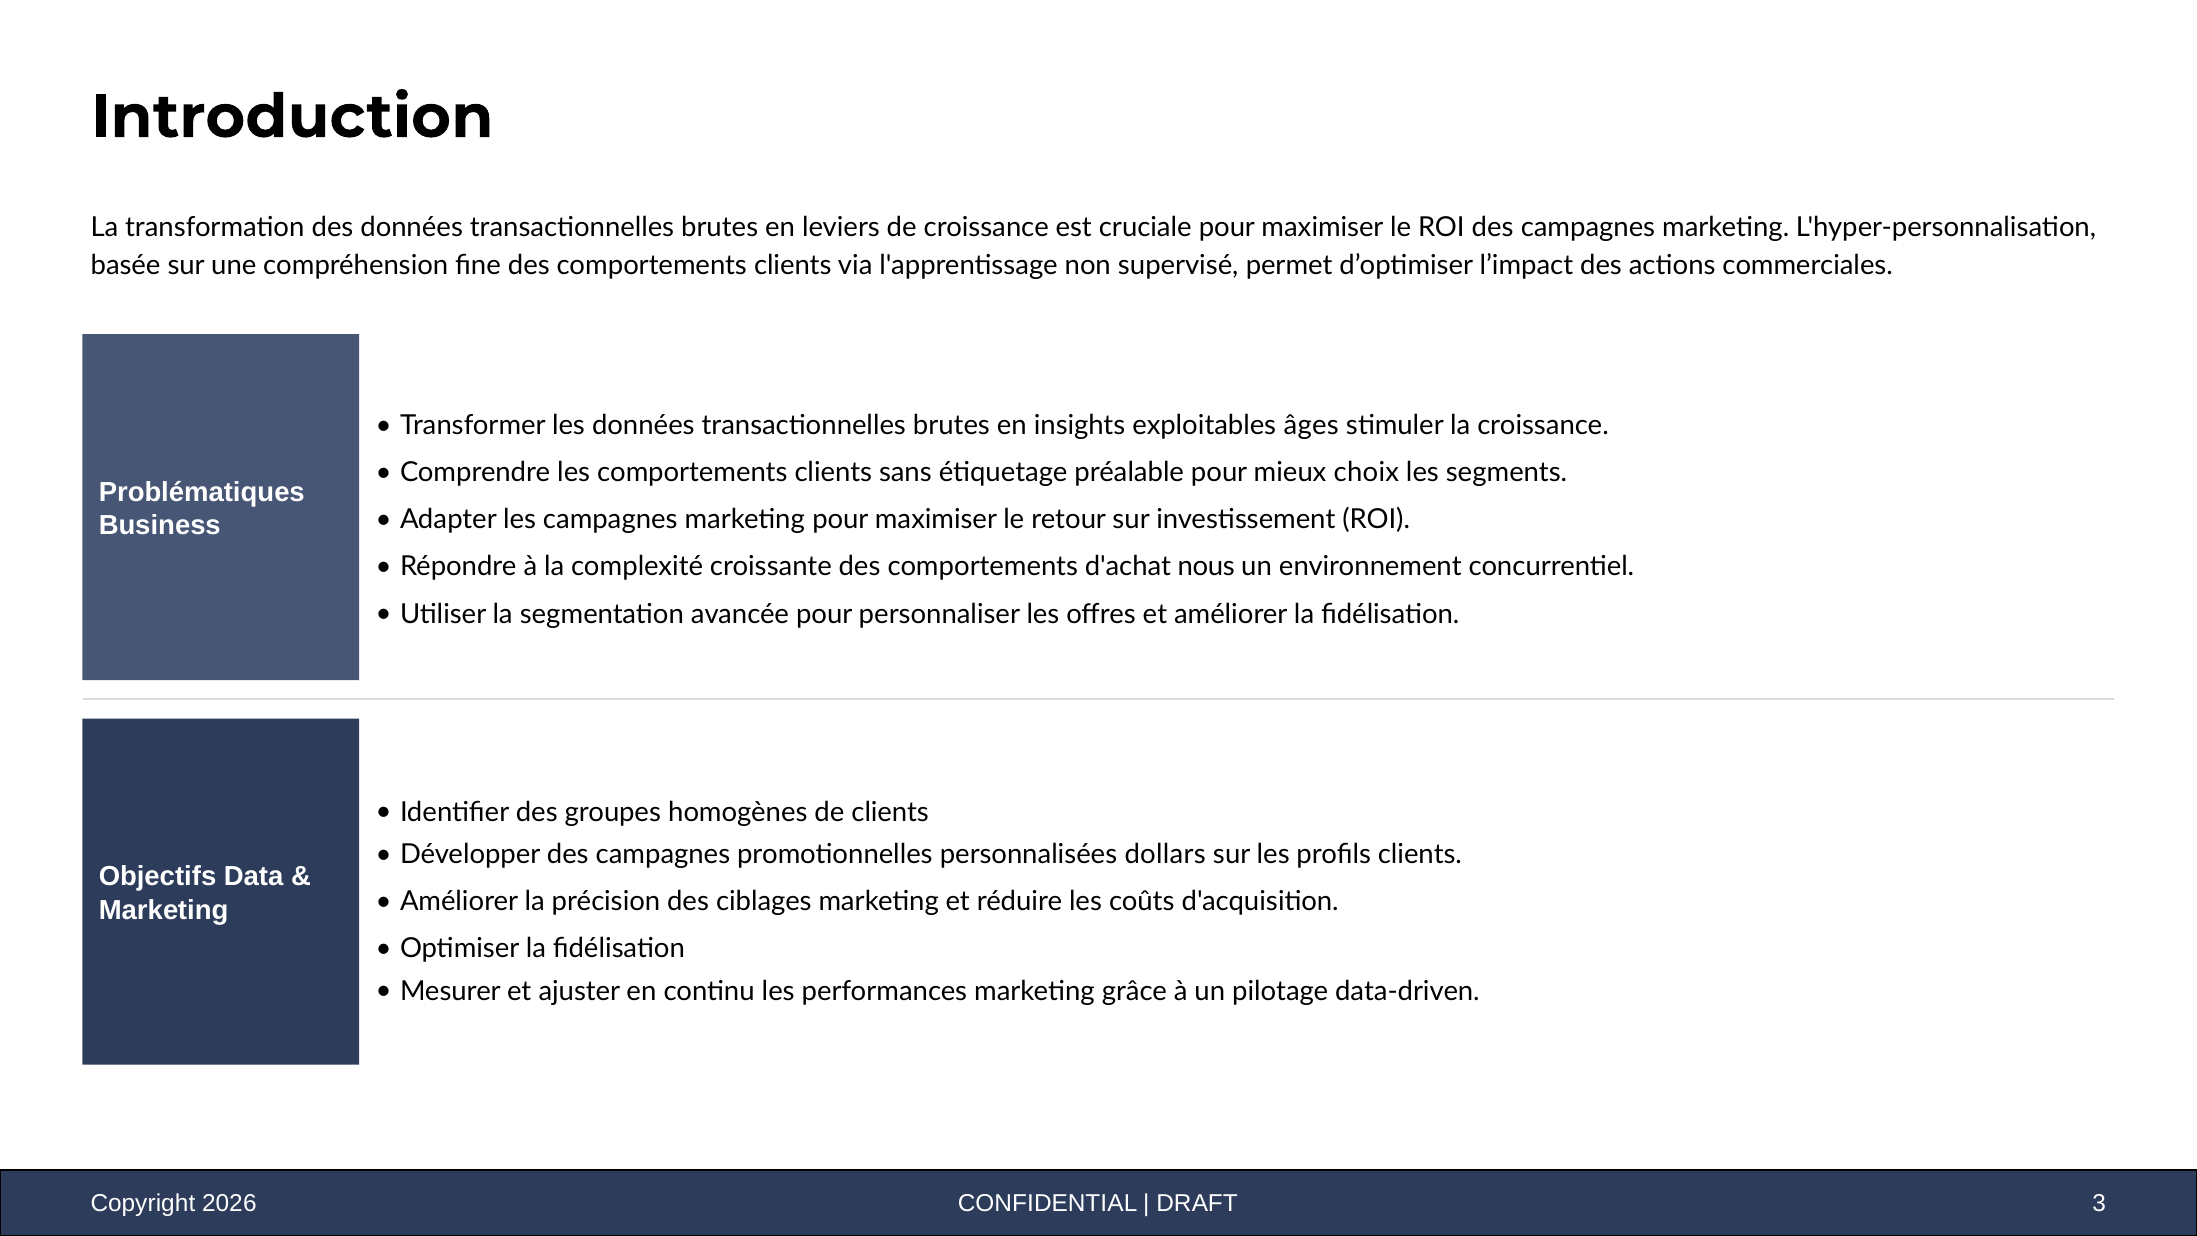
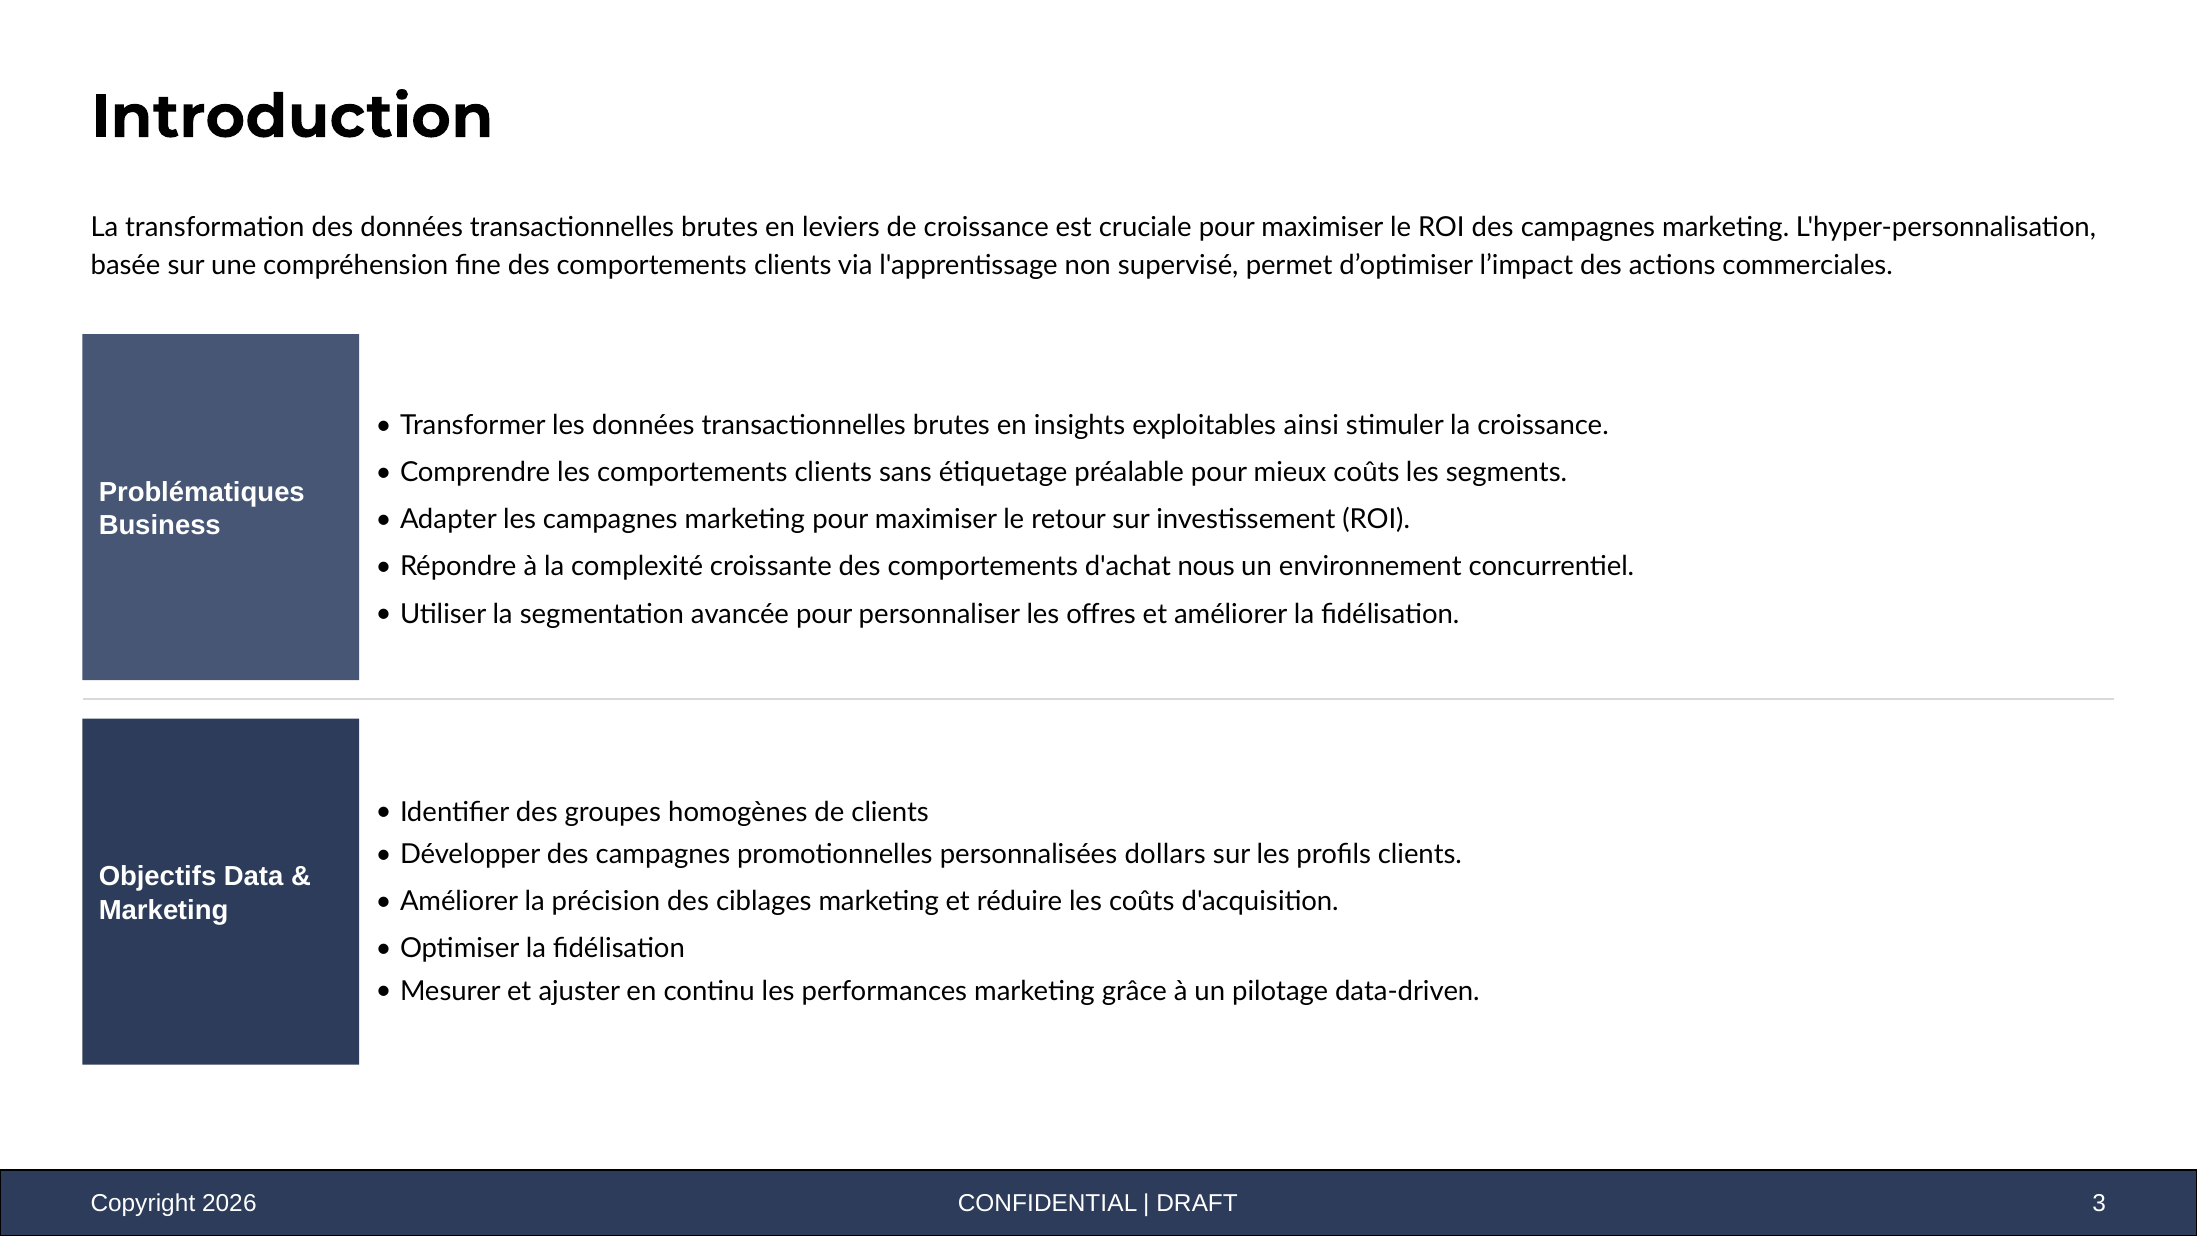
âges: âges -> ainsi (1311, 425)
mieux choix: choix -> coûts (1366, 472)
